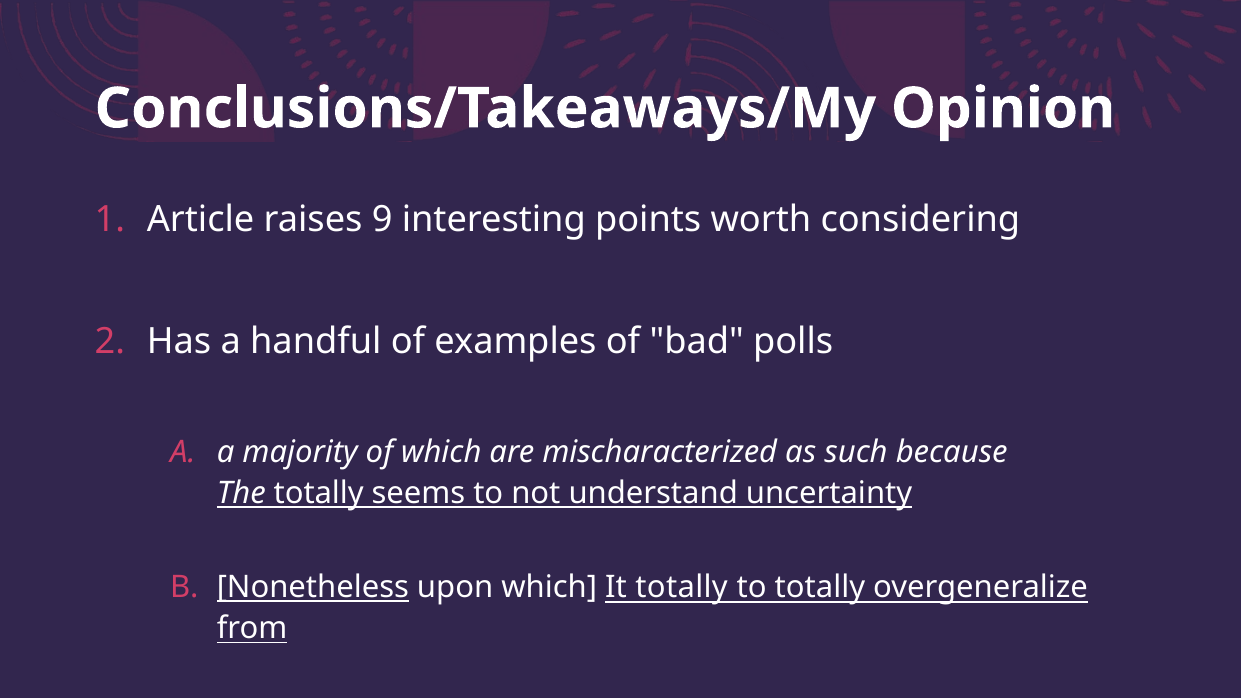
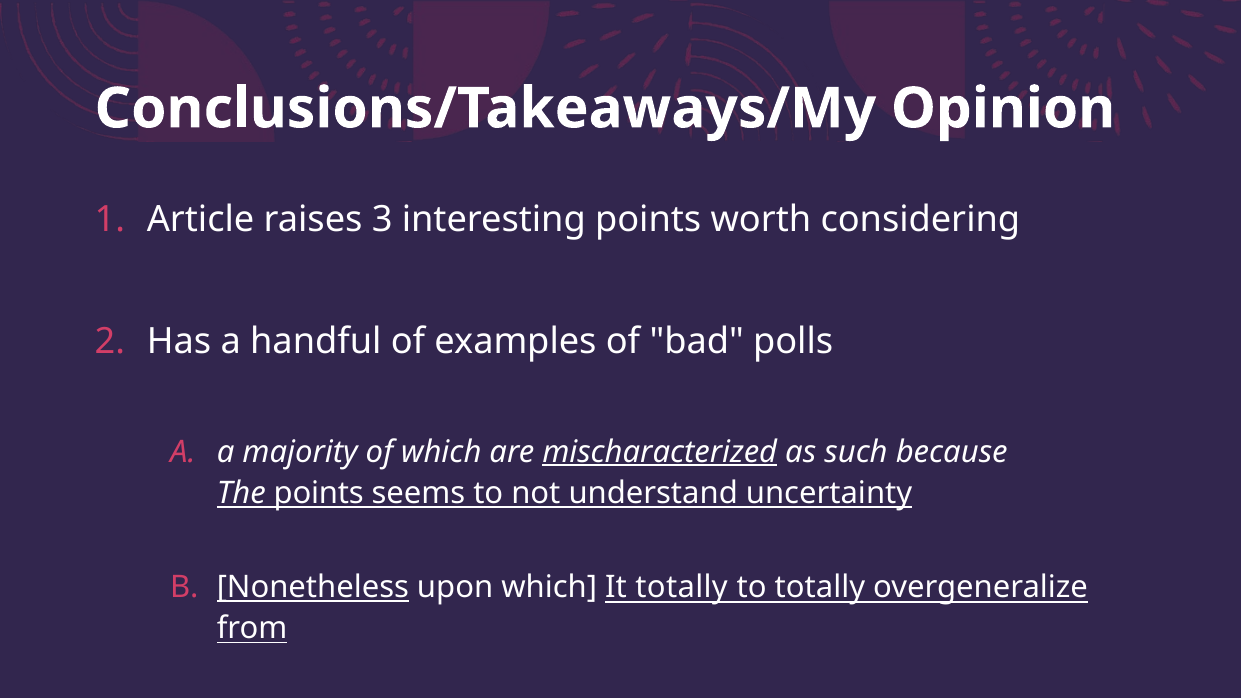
9: 9 -> 3 (382, 220)
mischaracterized underline: none -> present (660, 452)
The totally: totally -> points (319, 493)
